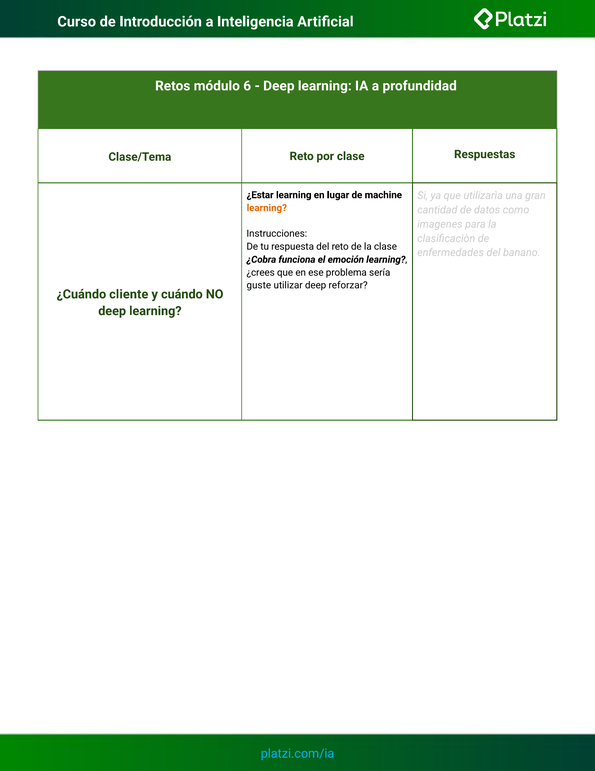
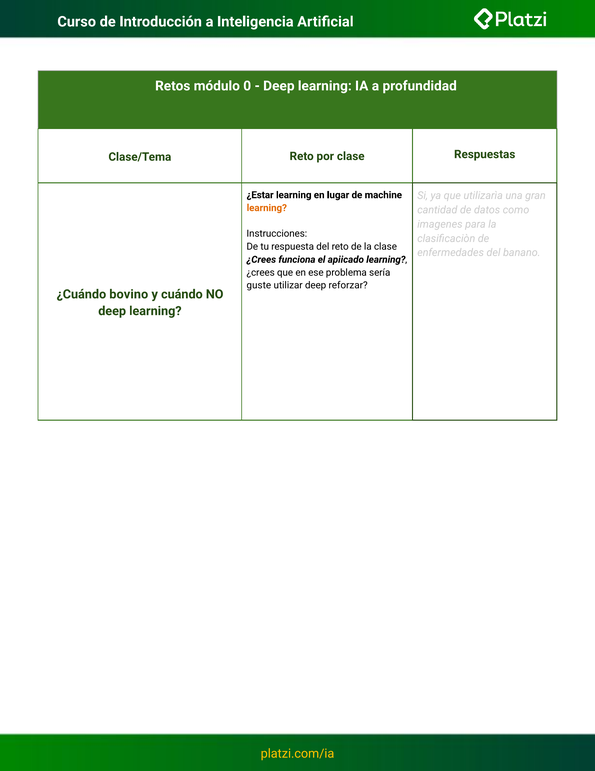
6: 6 -> 0 (247, 86)
¿Cobra: ¿Cobra -> ¿Crees (261, 259)
emoción: emoción -> apiicado (346, 259)
cliente: cliente -> bovino (129, 294)
platzi.com/ia colour: light blue -> yellow (297, 753)
